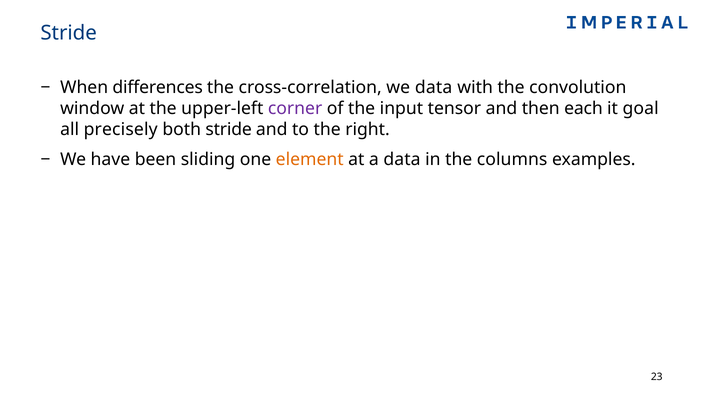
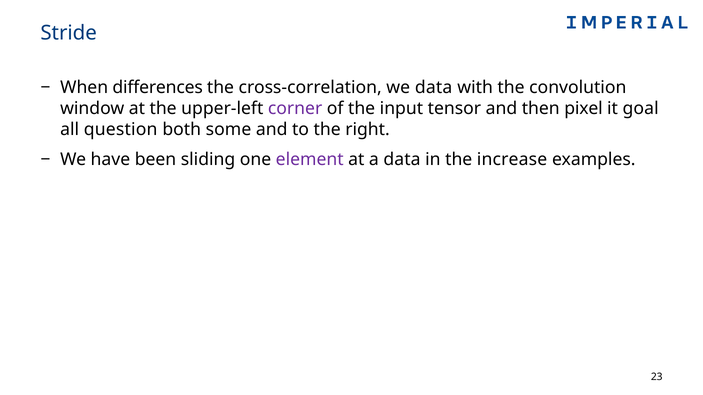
each: each -> pixel (583, 109)
precisely: precisely -> question (121, 130)
both stride: stride -> some (228, 130)
element colour: orange -> purple (310, 160)
columns: columns -> increase (512, 160)
